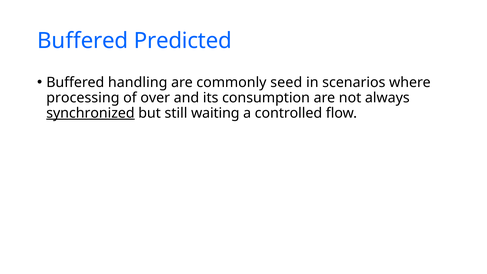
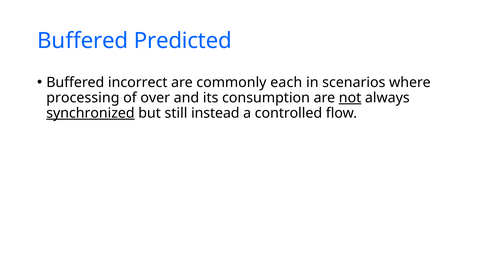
handling: handling -> incorrect (138, 82)
seed: seed -> each (286, 82)
not underline: none -> present (350, 98)
waiting: waiting -> instead (215, 113)
